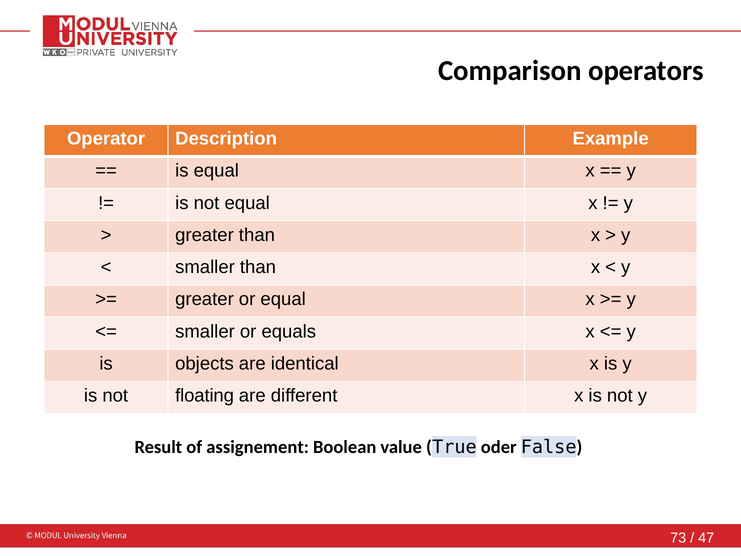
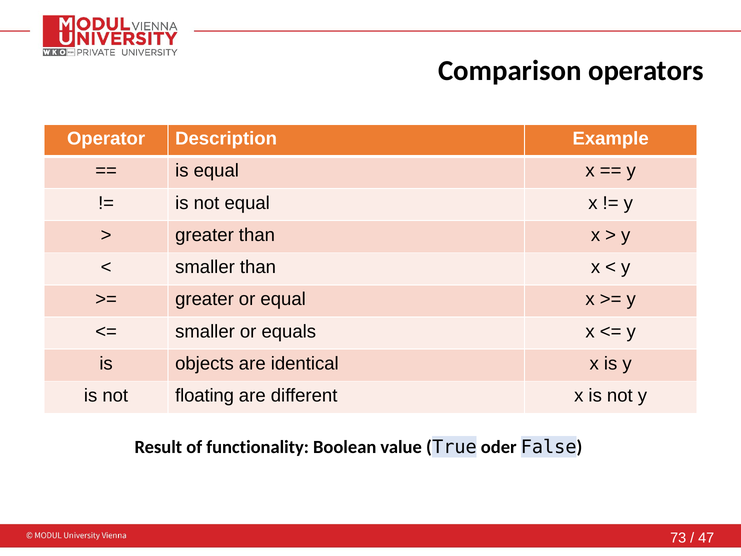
assignement: assignement -> functionality (258, 447)
